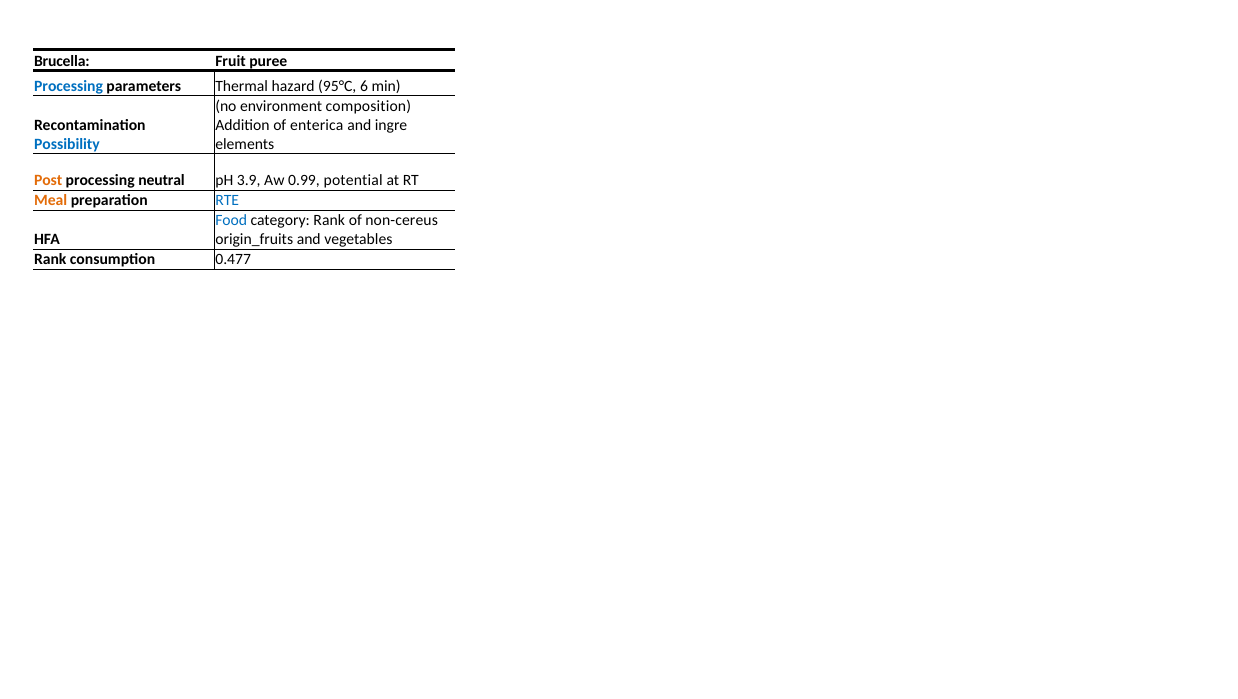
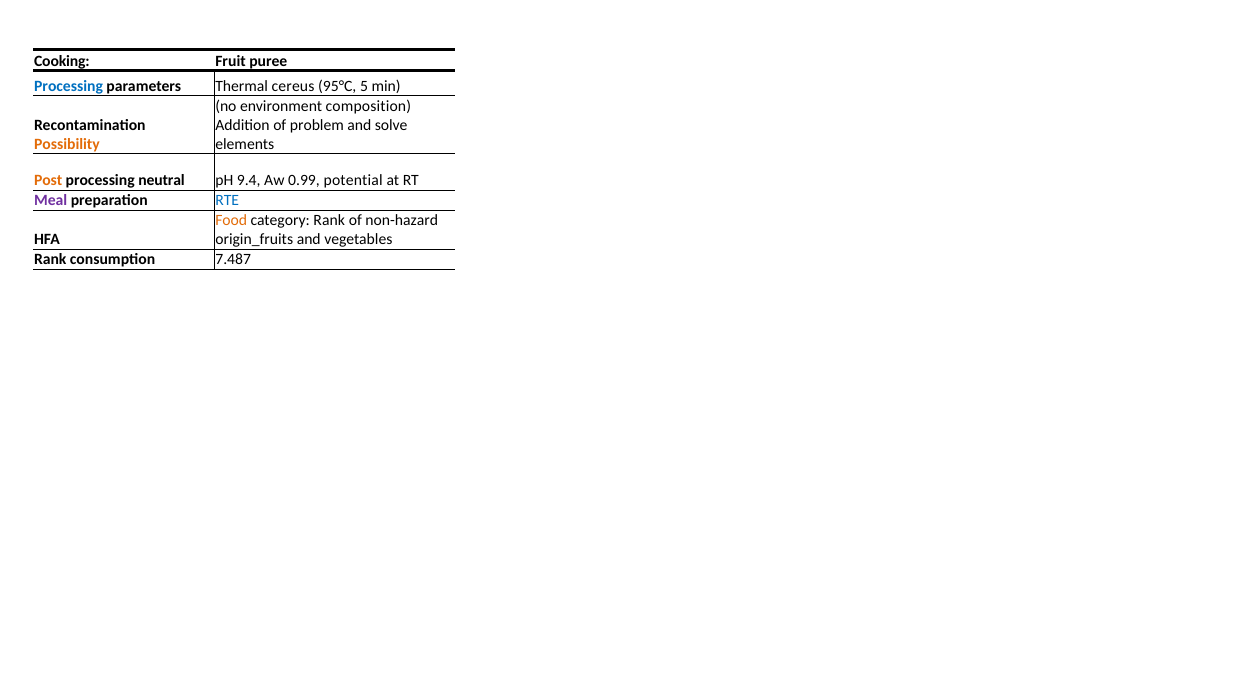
Brucella: Brucella -> Cooking (62, 61)
hazard: hazard -> cereus (293, 86)
6: 6 -> 5 (364, 86)
enterica: enterica -> problem (317, 125)
ingre: ingre -> solve (391, 125)
Possibility colour: blue -> orange (67, 144)
3.9: 3.9 -> 9.4 (249, 181)
Meal colour: orange -> purple (51, 200)
Food colour: blue -> orange (231, 220)
non-cereus: non-cereus -> non-hazard (402, 220)
0.477: 0.477 -> 7.487 (233, 259)
